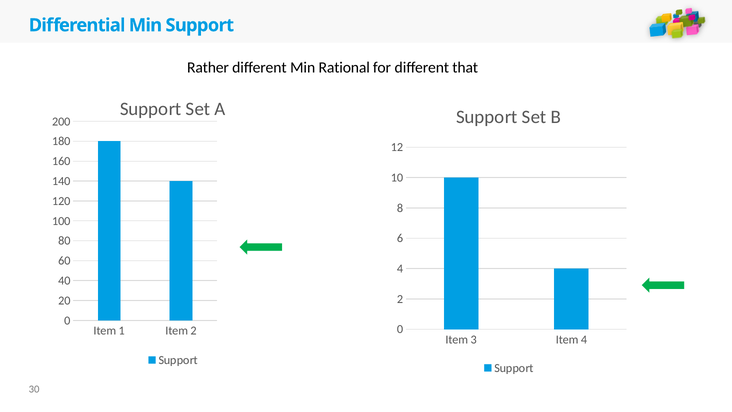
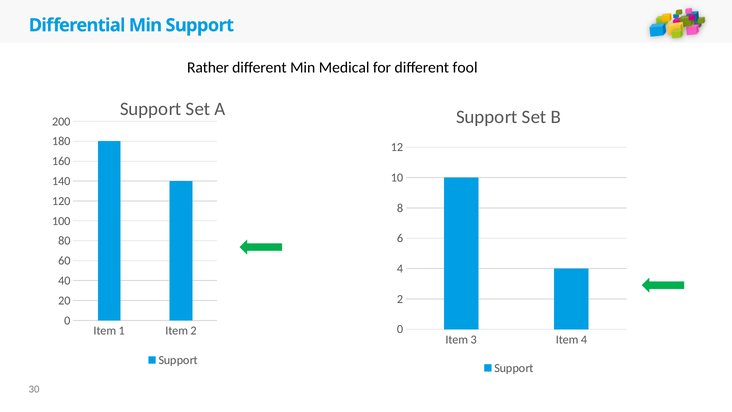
Rational: Rational -> Medical (344, 68)
that: that -> fool (465, 68)
